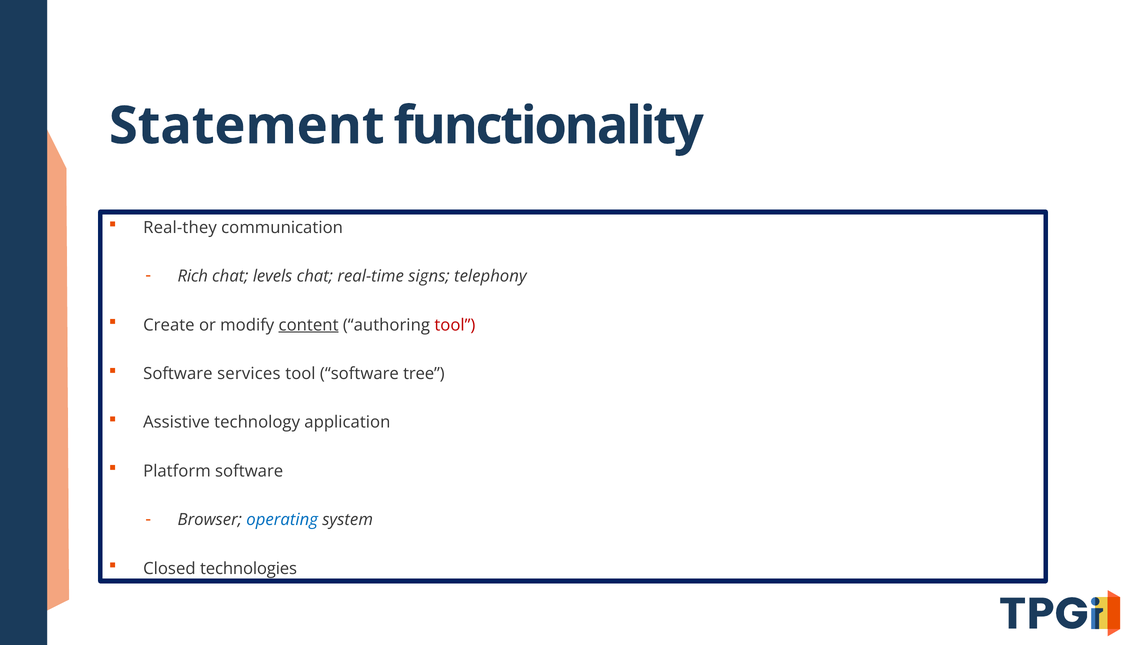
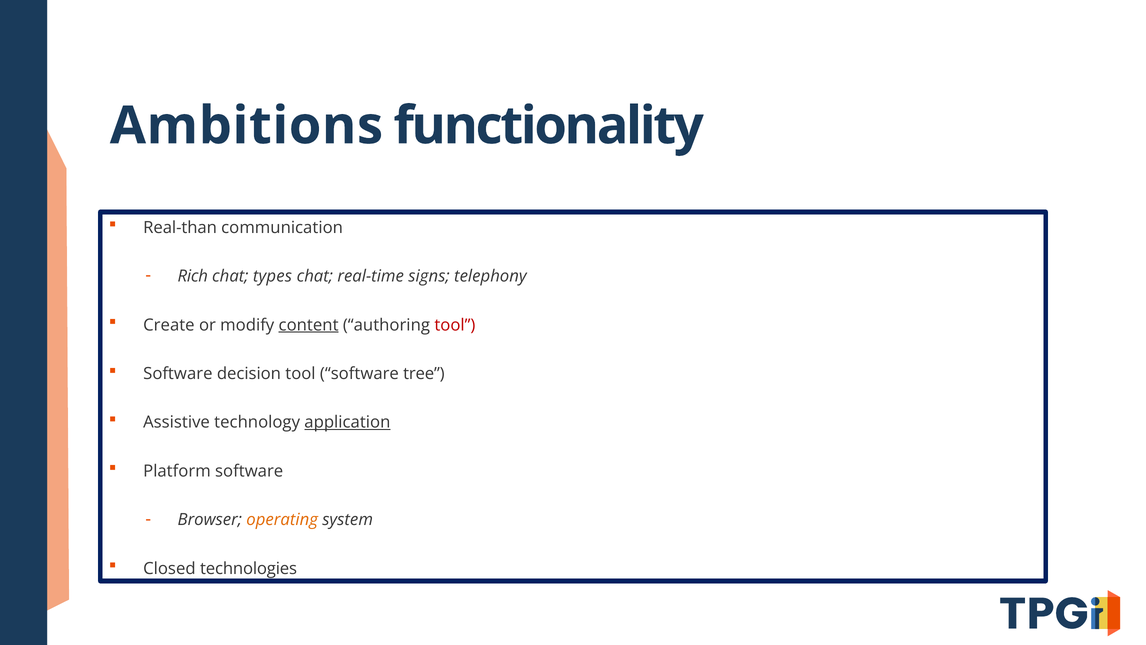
Statement: Statement -> Ambitions (246, 126)
Real-they: Real-they -> Real-than (180, 227)
levels: levels -> types (272, 276)
services: services -> decision (249, 374)
application underline: none -> present (347, 422)
operating colour: blue -> orange (282, 520)
